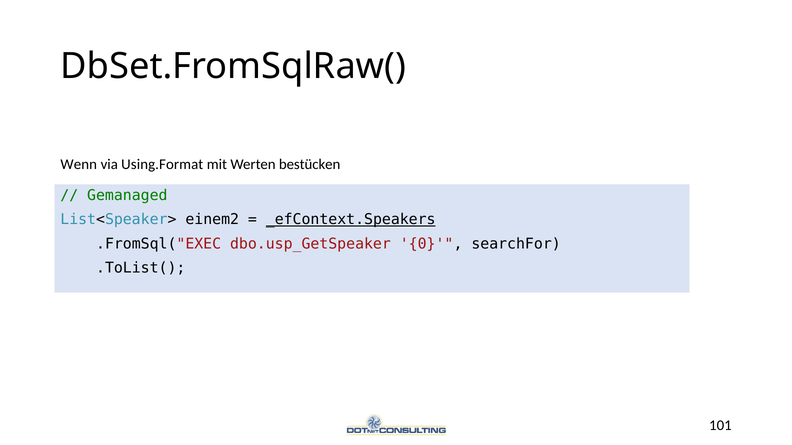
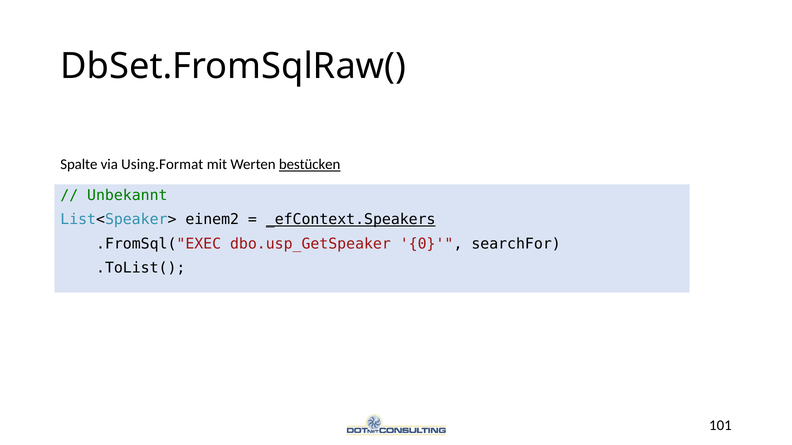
Wenn: Wenn -> Spalte (79, 165)
bestücken underline: none -> present (310, 165)
Gemanaged: Gemanaged -> Unbekannt (127, 195)
